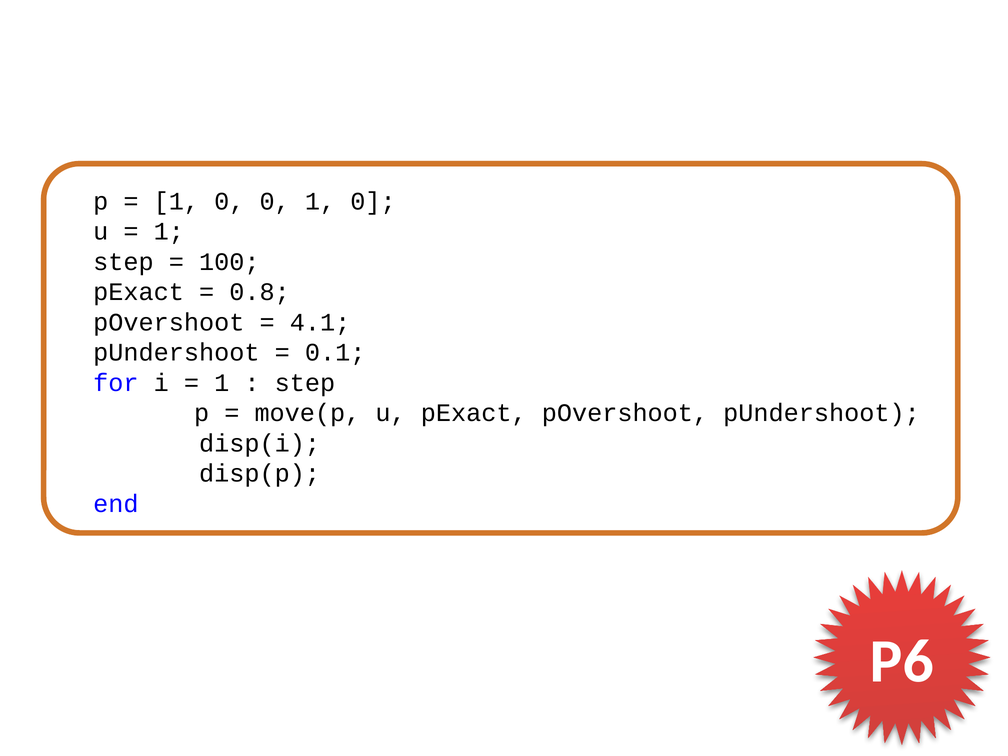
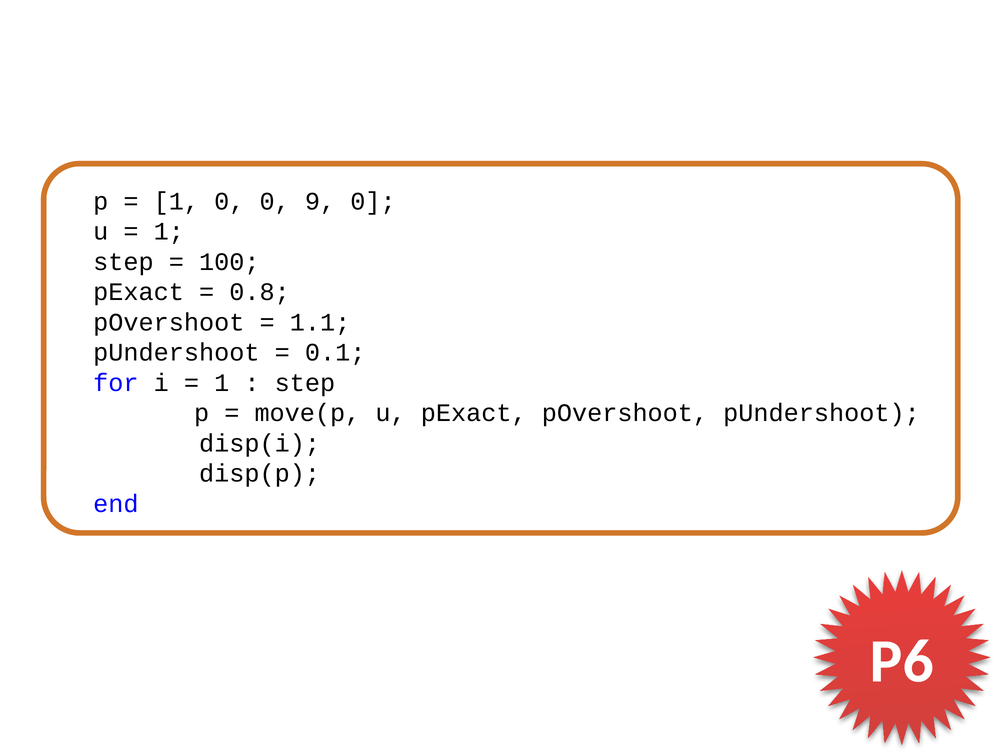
0 1: 1 -> 9 (320, 201)
4.1: 4.1 -> 1.1 (320, 322)
